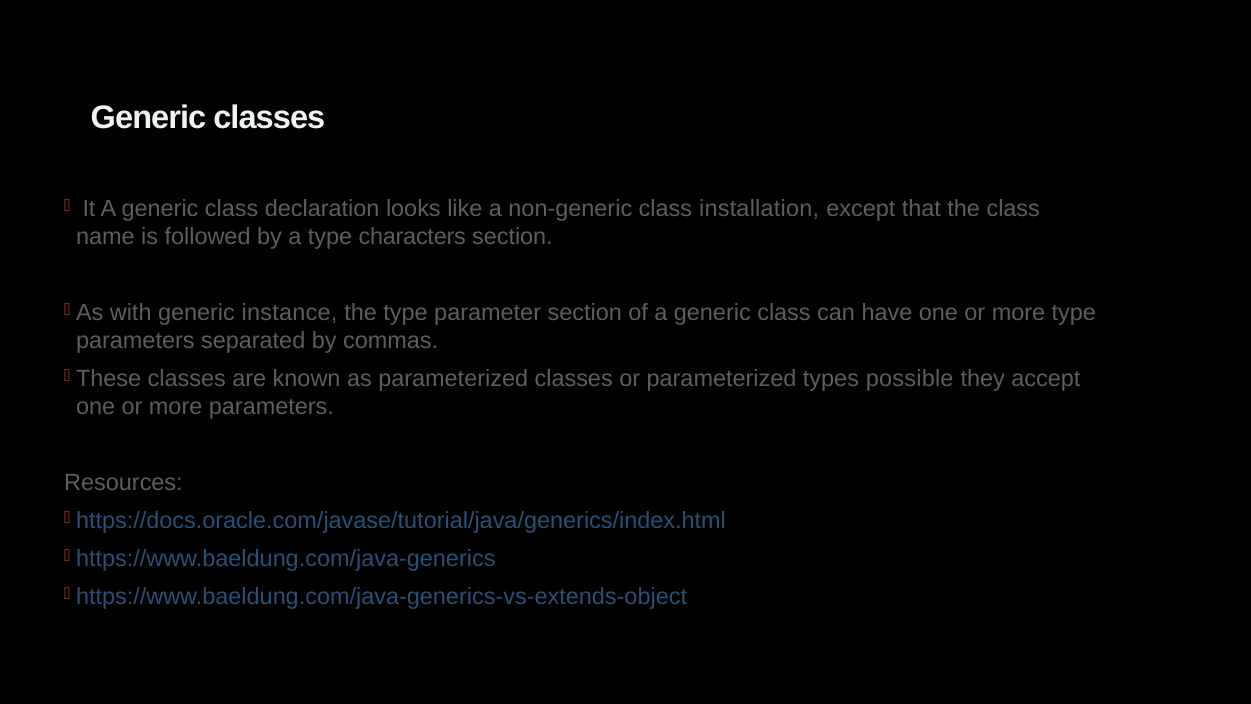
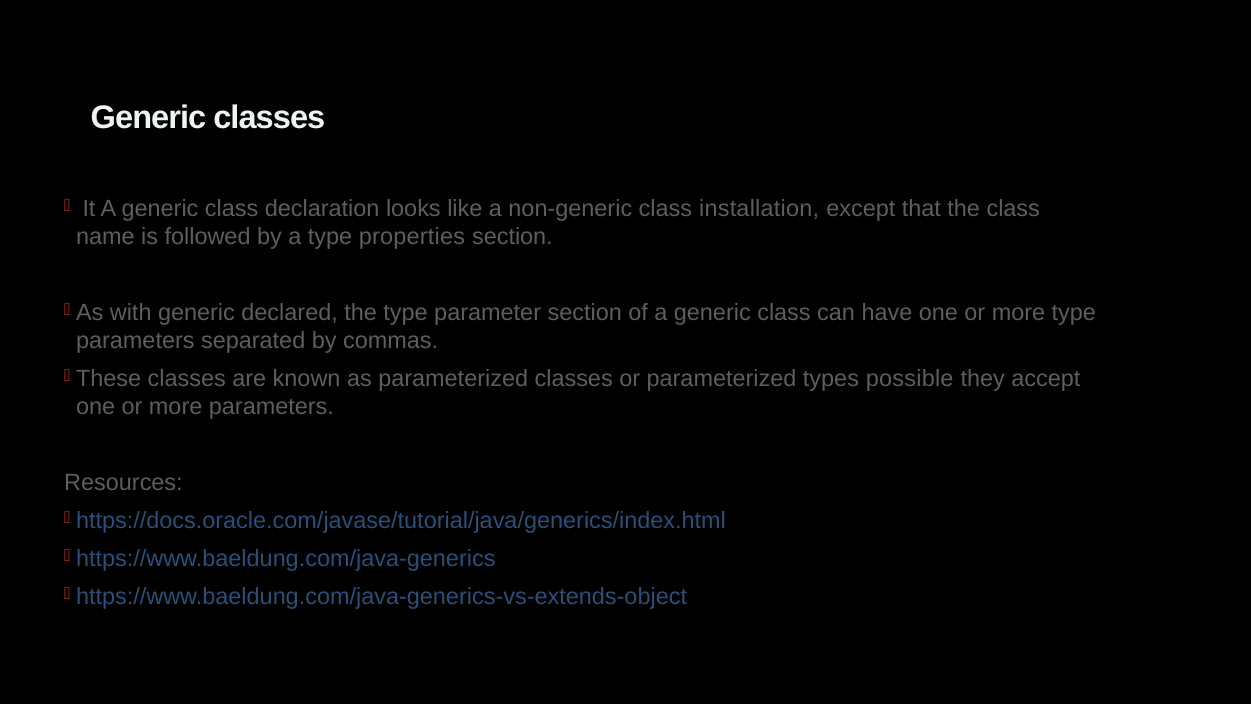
characters: characters -> properties (412, 237)
instance: instance -> declared (290, 313)
